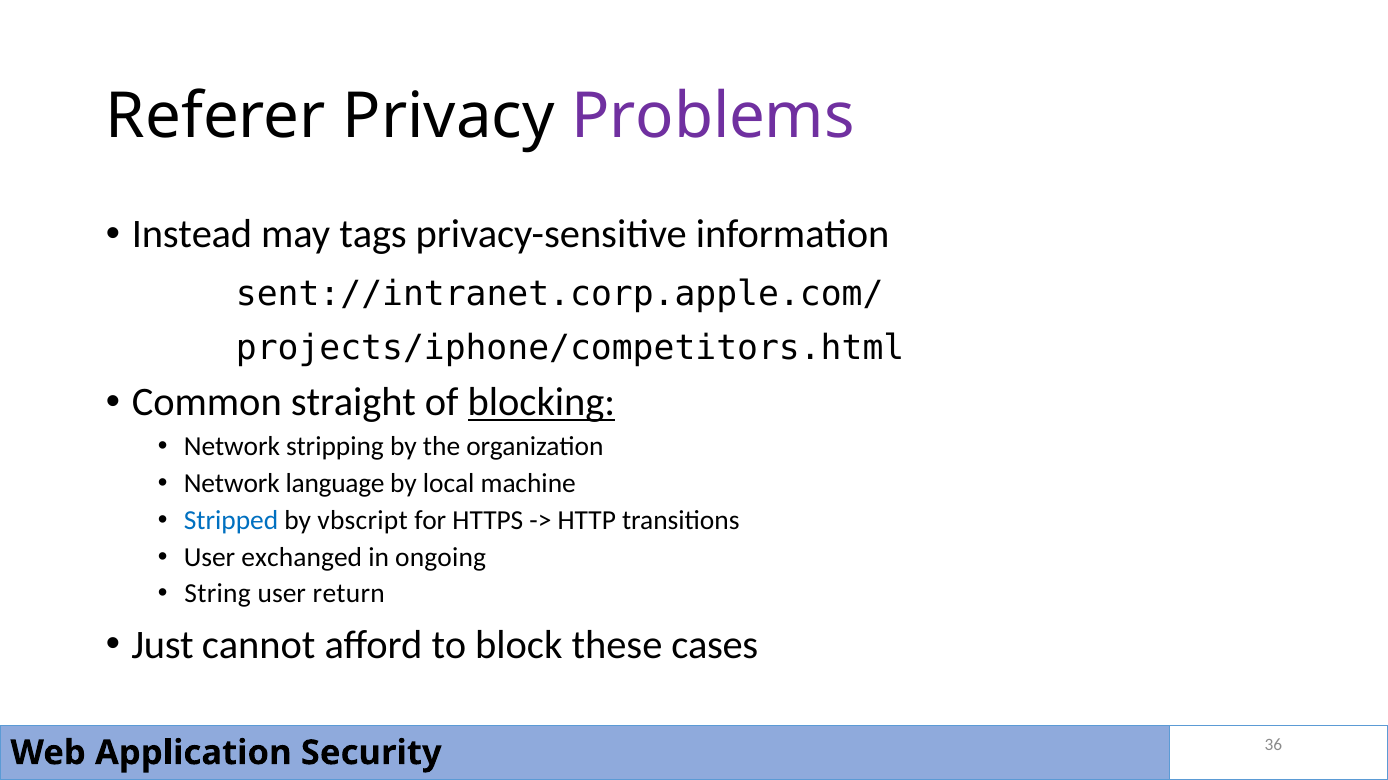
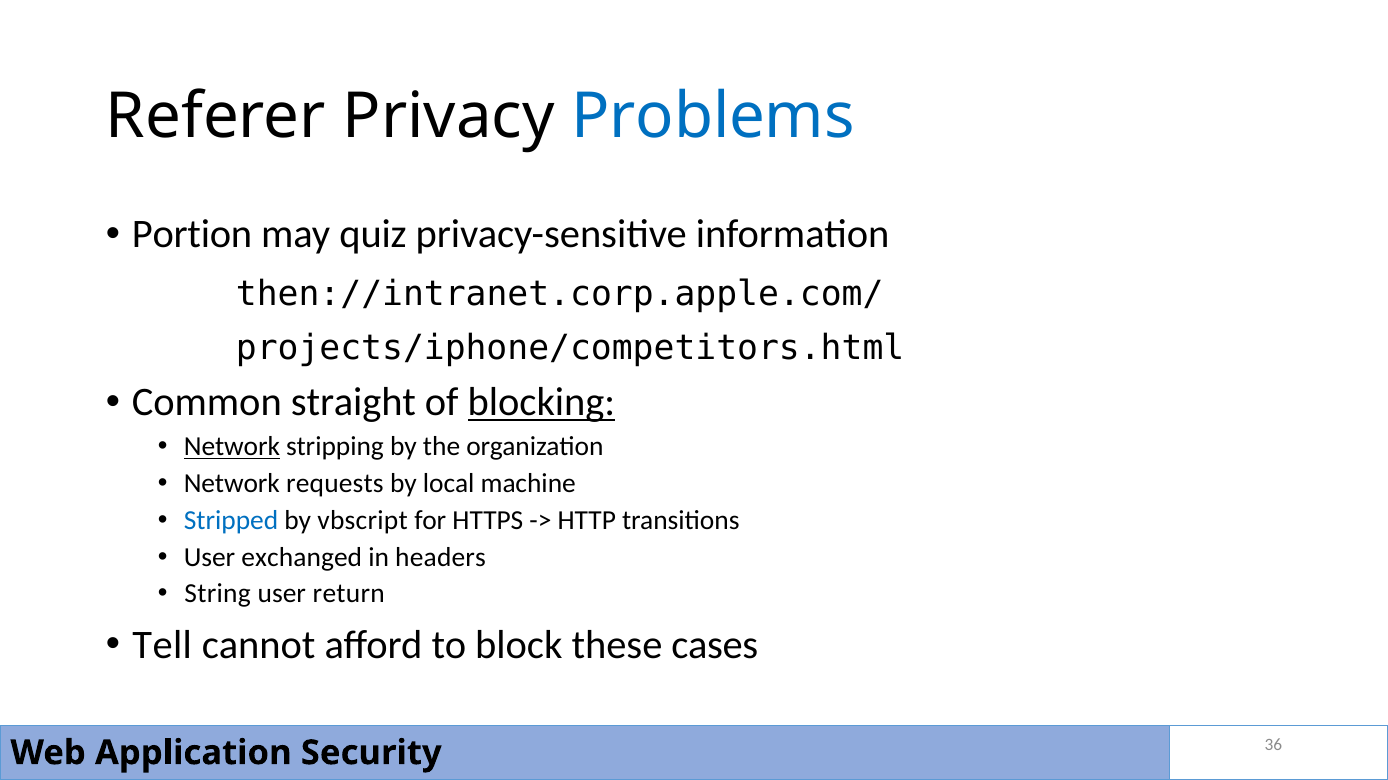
Problems colour: purple -> blue (713, 117)
Instead: Instead -> Portion (192, 235)
tags: tags -> quiz (373, 235)
sent://intranet.corp.apple.com/: sent://intranet.corp.apple.com/ -> then://intranet.corp.apple.com/ (560, 295)
Network underline: none -> present (232, 447)
language: language -> requests (335, 484)
ongoing: ongoing -> headers (441, 558)
Just: Just -> Tell (162, 646)
